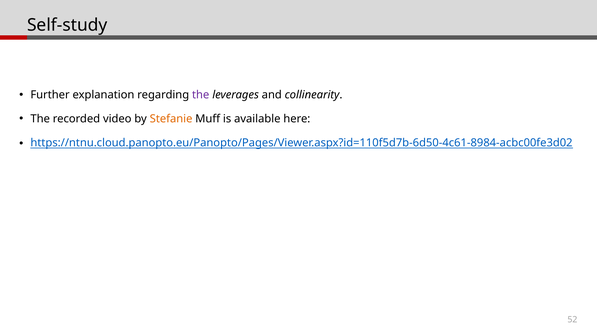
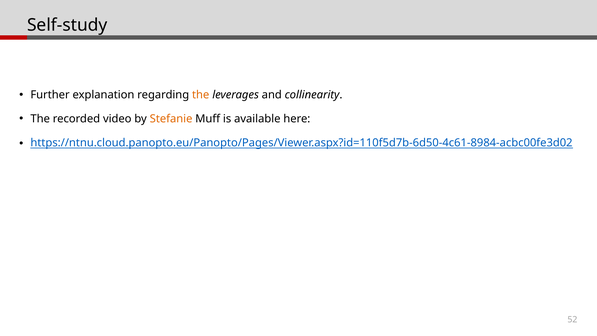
the colour: purple -> orange (201, 95)
